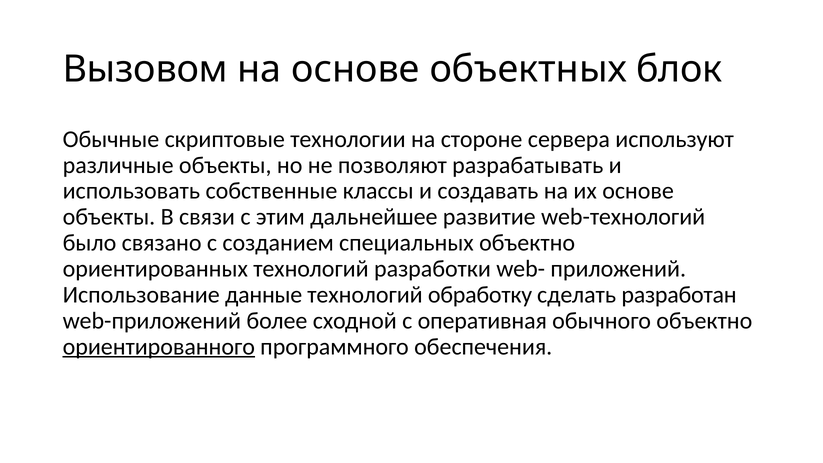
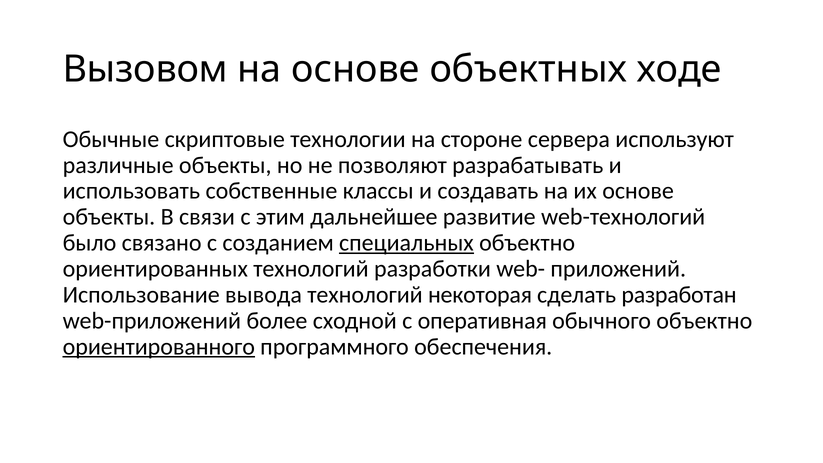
блок: блок -> ходе (679, 69)
специальных underline: none -> present (406, 243)
данные: данные -> вывода (264, 295)
обработку: обработку -> некоторая (480, 295)
